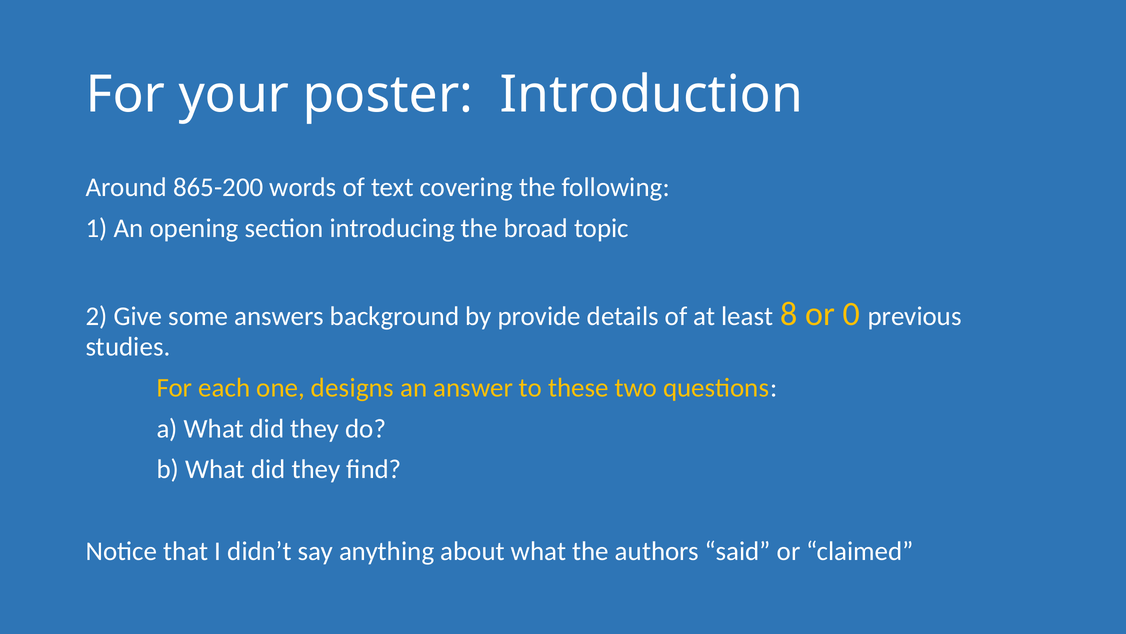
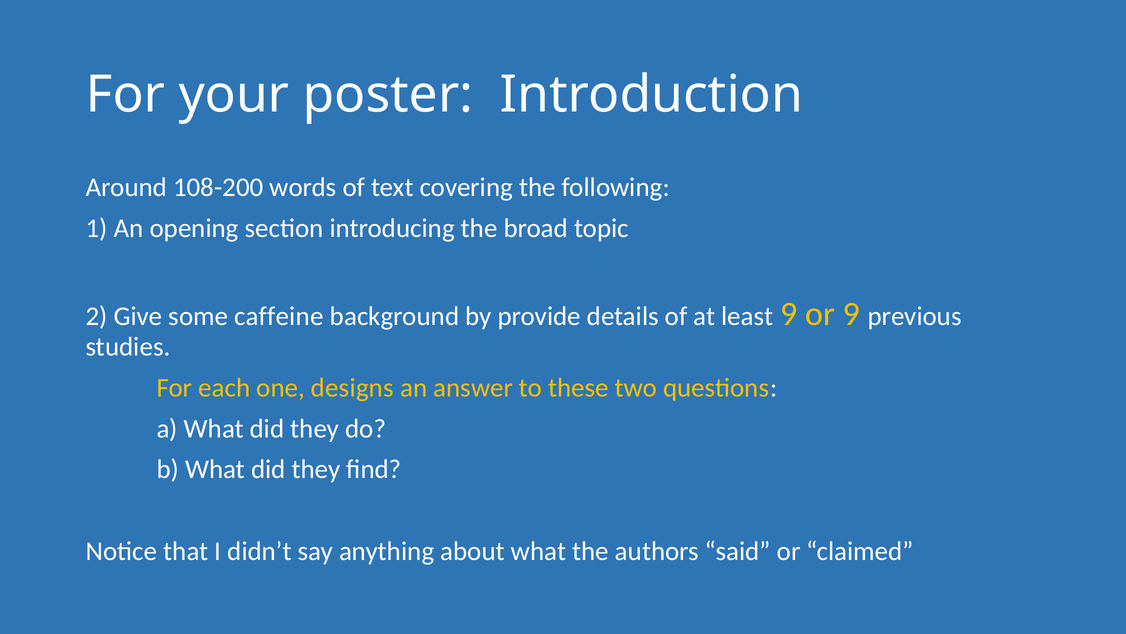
865-200: 865-200 -> 108-200 (218, 187)
answers: answers -> caffeine (279, 316)
least 8: 8 -> 9 (789, 314)
or 0: 0 -> 9 (851, 314)
